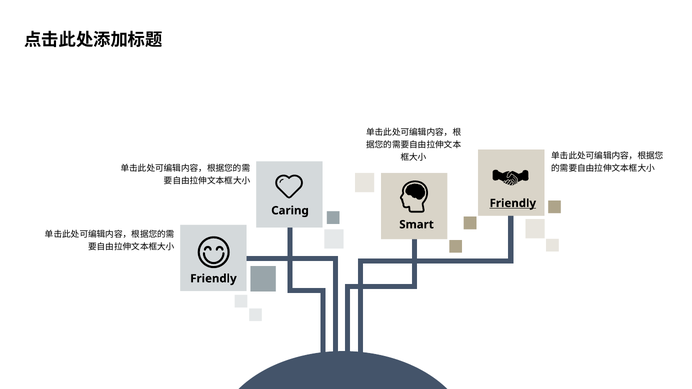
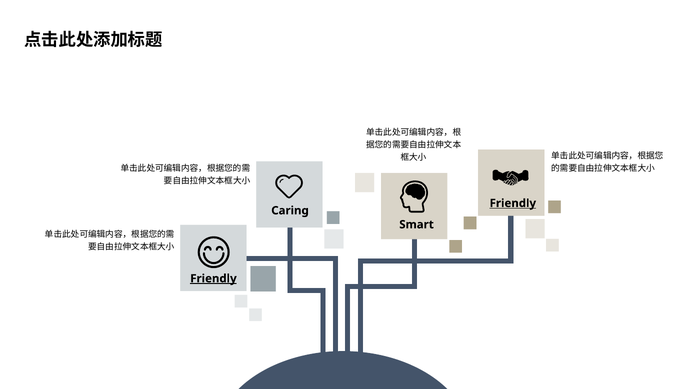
Friendly underline: none -> present (213, 279)
